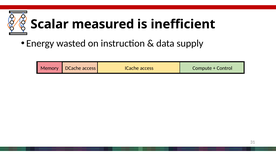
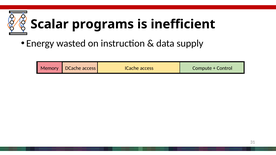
measured: measured -> programs (103, 24)
